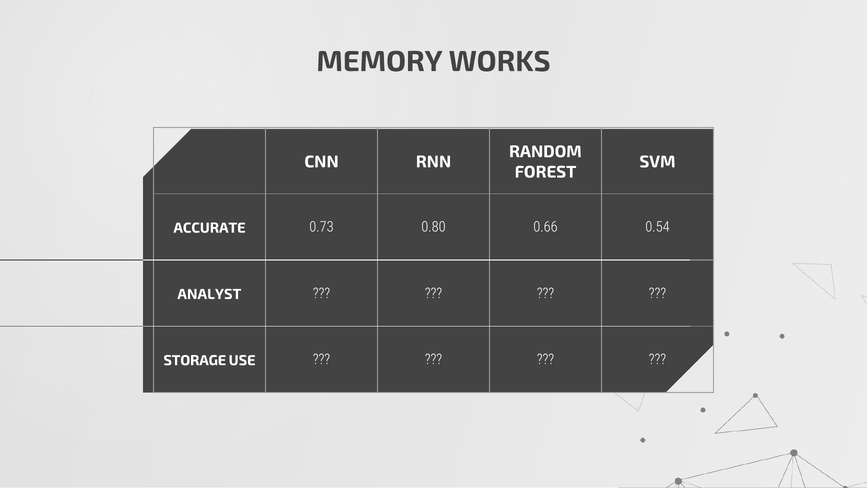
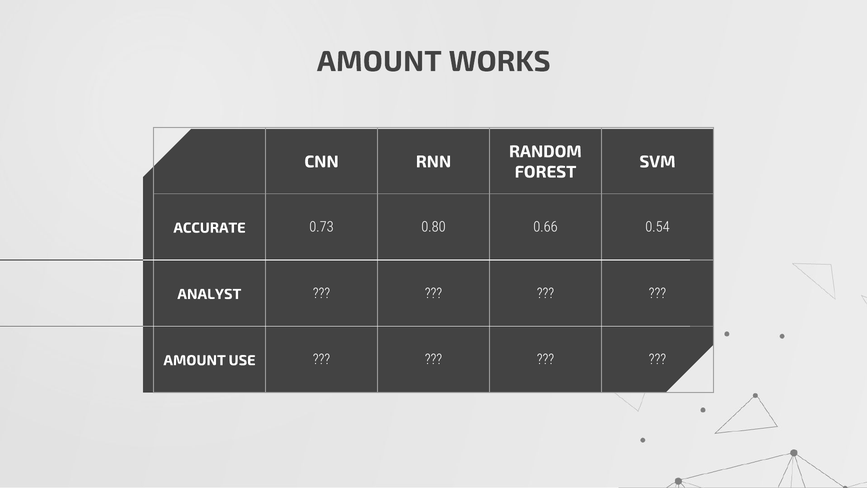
MEMORY: MEMORY -> AMOUNT (379, 61)
STORAGE: STORAGE -> AMOUNT (195, 360)
